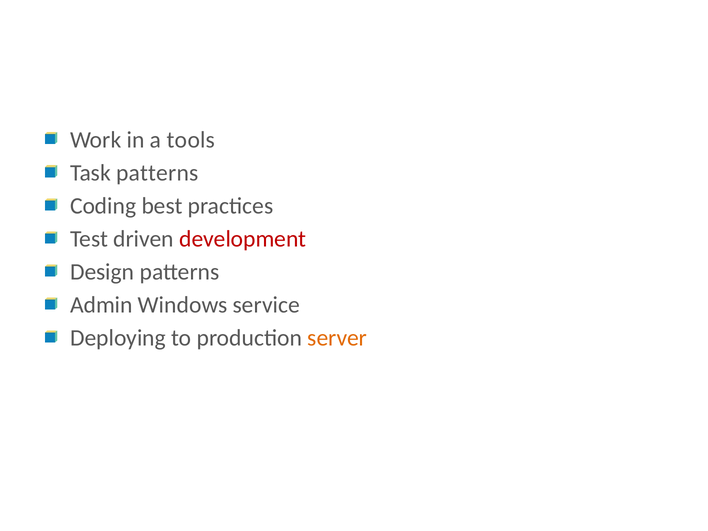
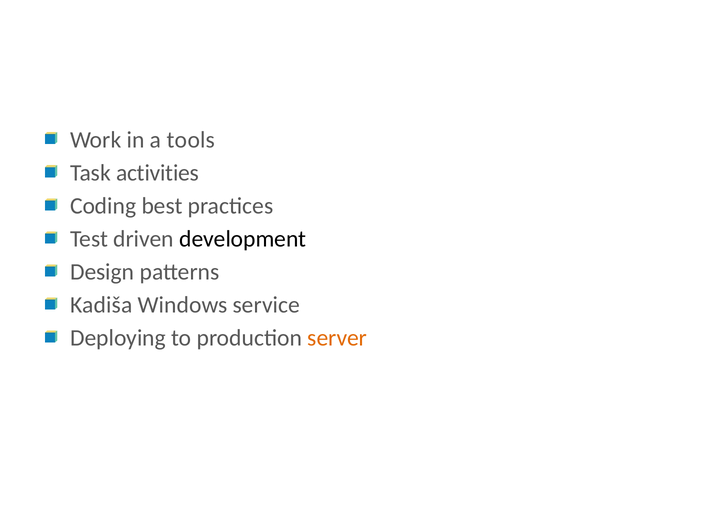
Task patterns: patterns -> activities (158, 173)
development colour: red -> black (243, 239)
Admin: Admin -> Kadiša (101, 305)
